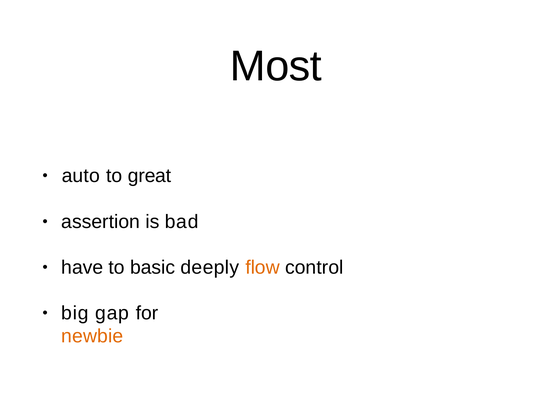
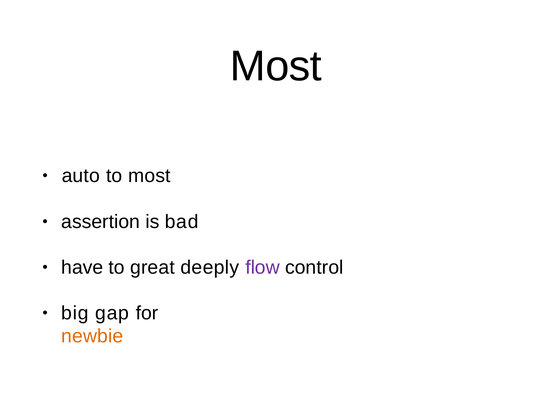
to great: great -> most (149, 176)
basic: basic -> great (152, 267)
flow colour: orange -> purple (263, 267)
